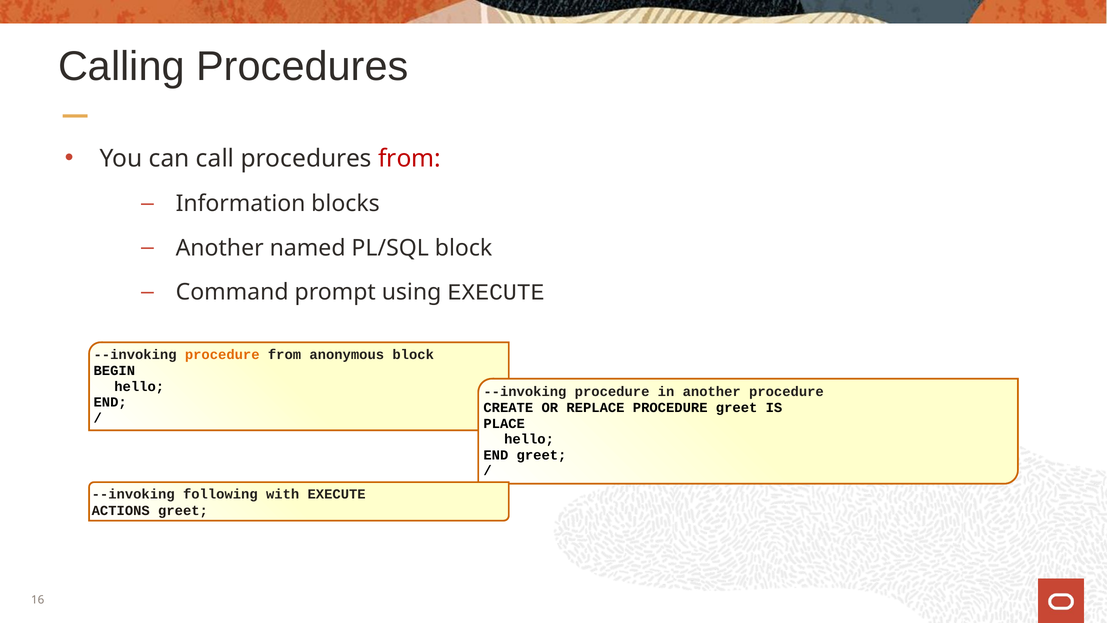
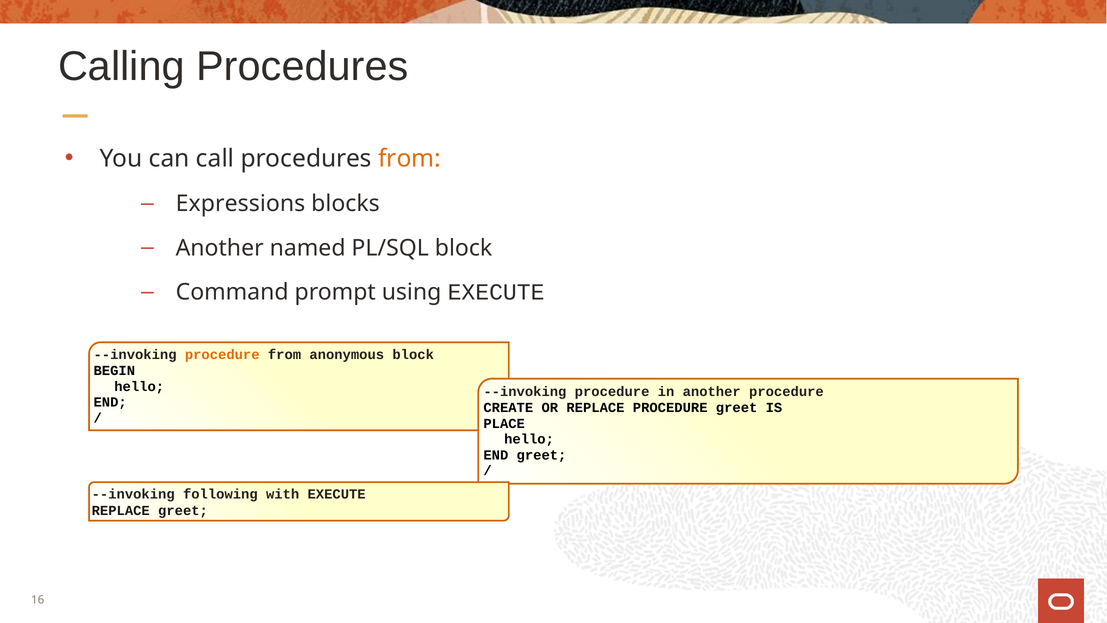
from colour: red -> orange (409, 159)
Information: Information -> Expressions (240, 204)
ACTIONS: ACTIONS -> REPLACE (121, 510)
